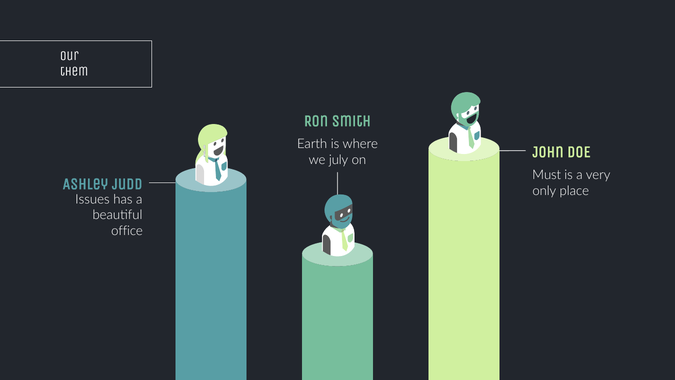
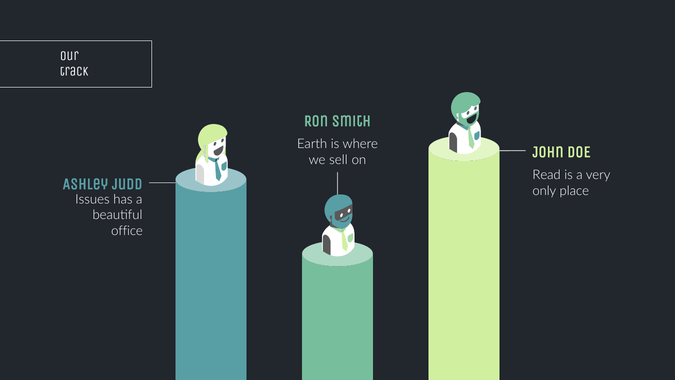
them: them -> track (74, 72)
july: july -> sell (338, 160)
Must: Must -> Read (547, 175)
